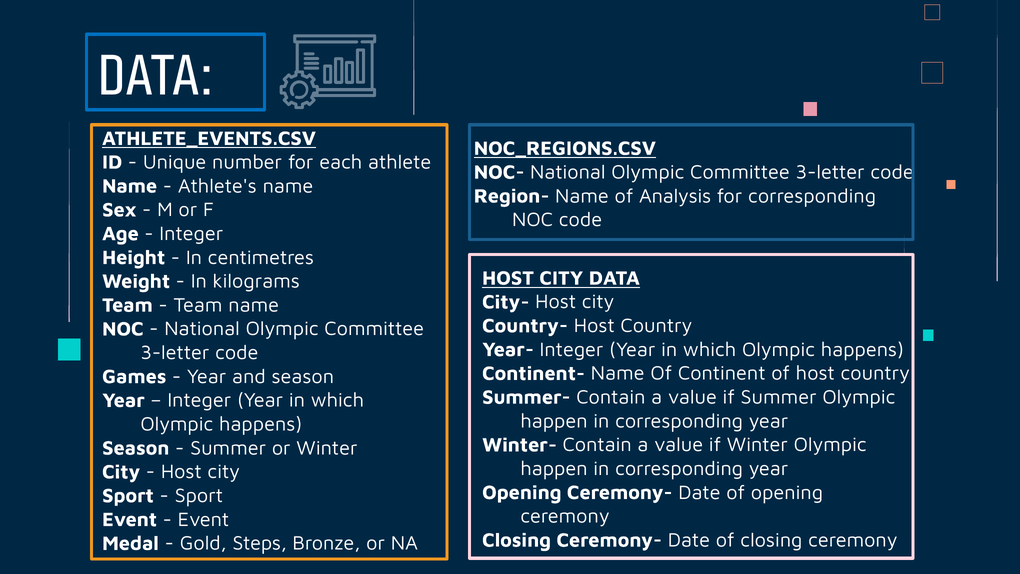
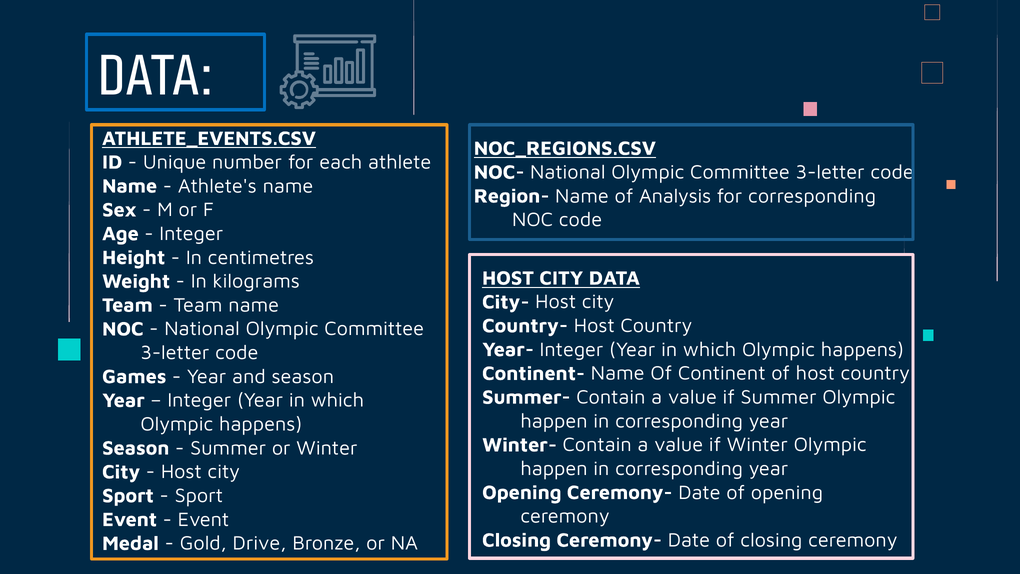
Steps: Steps -> Drive (260, 543)
